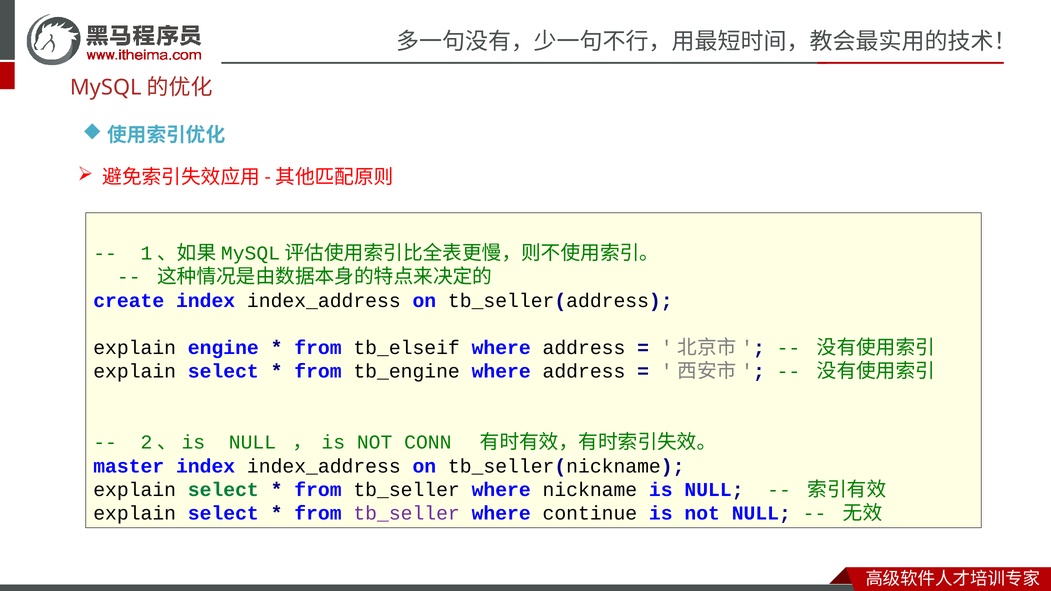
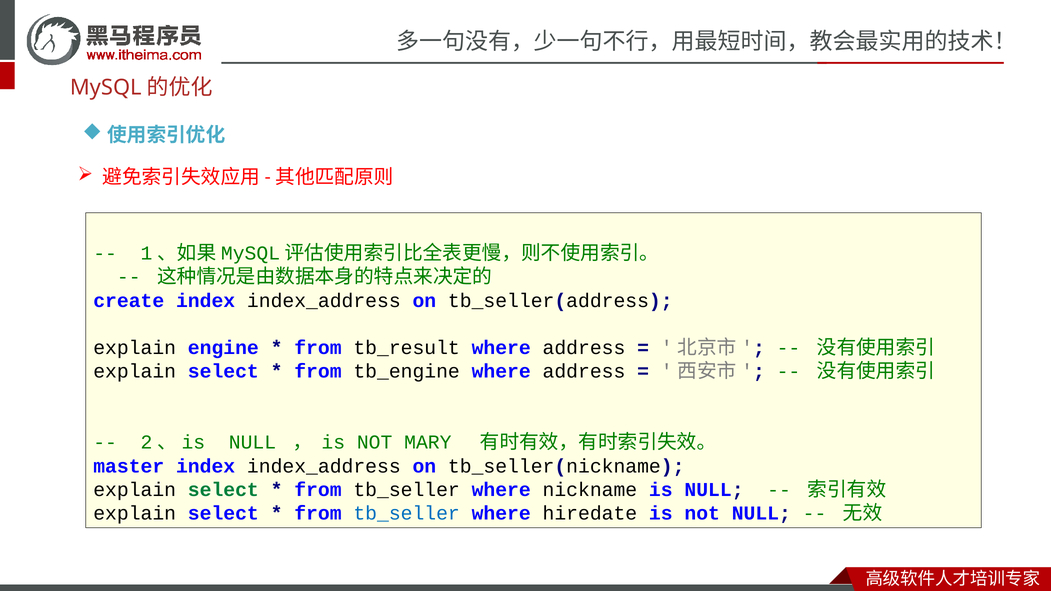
tb_elseif: tb_elseif -> tb_result (407, 348)
CONN: CONN -> MARY (428, 443)
tb_seller colour: purple -> blue (407, 513)
continue: continue -> hiredate (590, 513)
